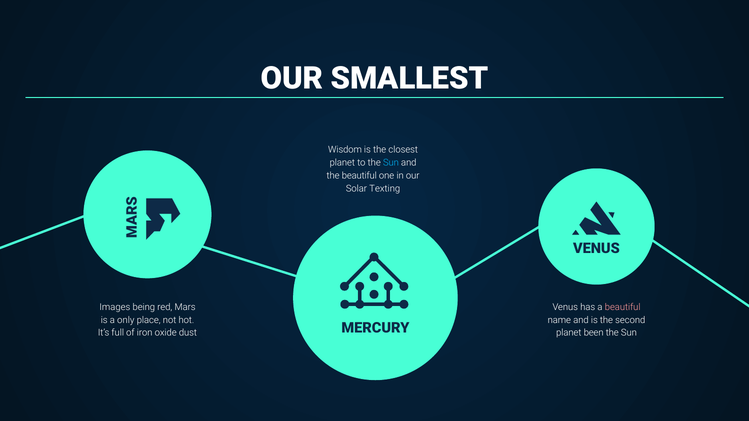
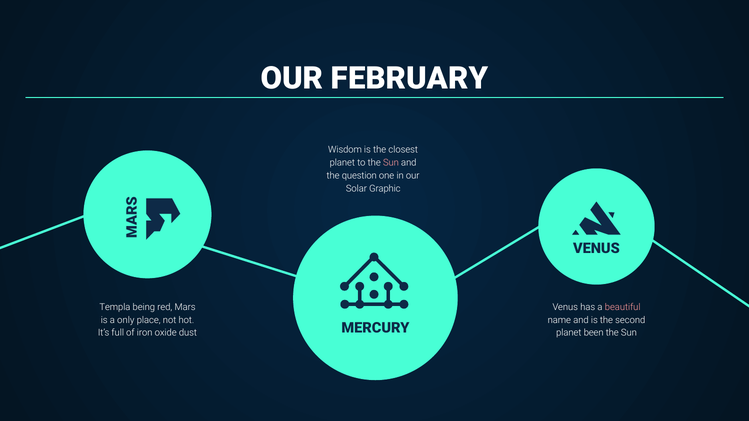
SMALLEST: SMALLEST -> FEBRUARY (410, 78)
Sun colour: light blue -> pink (391, 163)
the beautiful: beautiful -> question (359, 176)
Texting: Texting -> Graphic (385, 189)
Images: Images -> Templa (115, 307)
